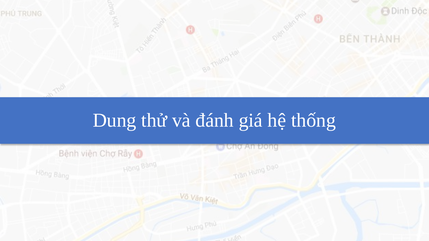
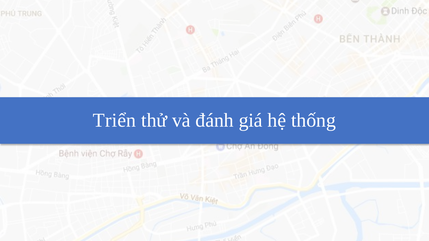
Dung: Dung -> Triển (114, 121)
